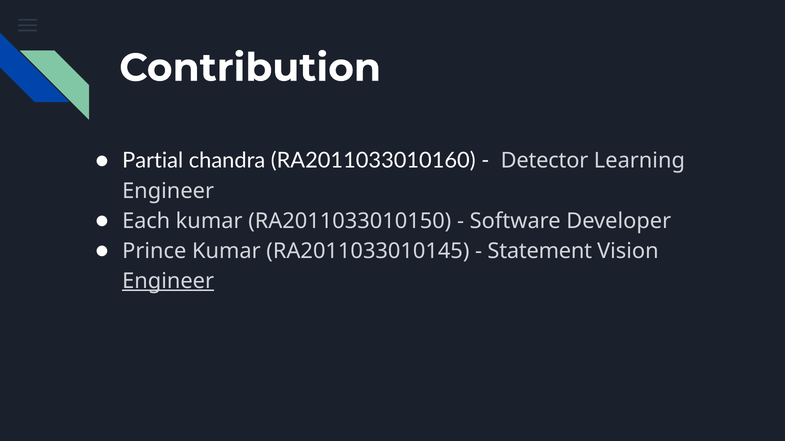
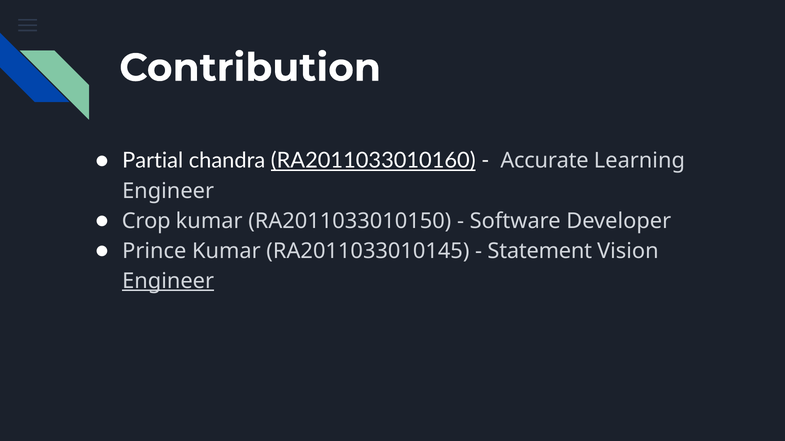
RA2011033010160 underline: none -> present (373, 161)
Detector: Detector -> Accurate (545, 161)
Each: Each -> Crop (146, 221)
